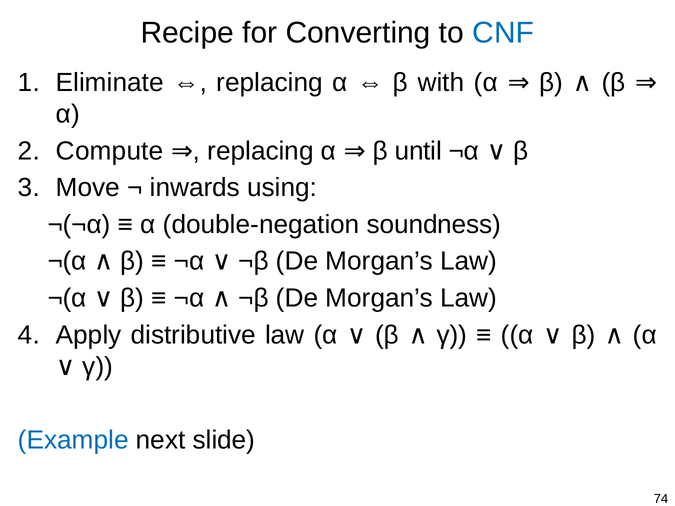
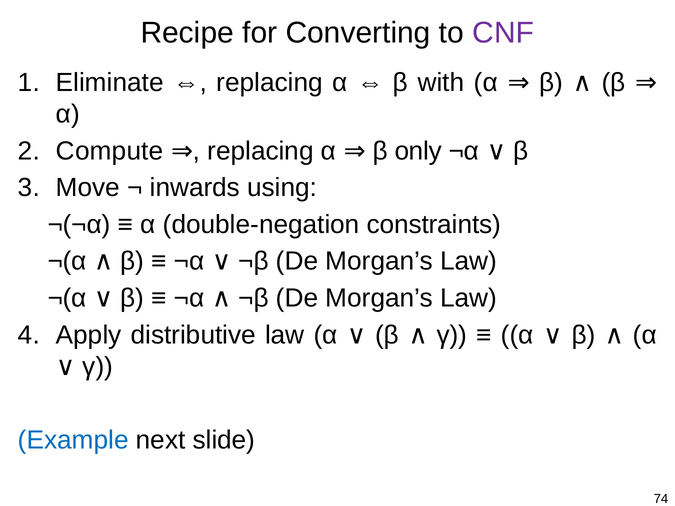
CNF colour: blue -> purple (503, 33)
until: until -> only (418, 151)
soundness: soundness -> constraints (434, 225)
